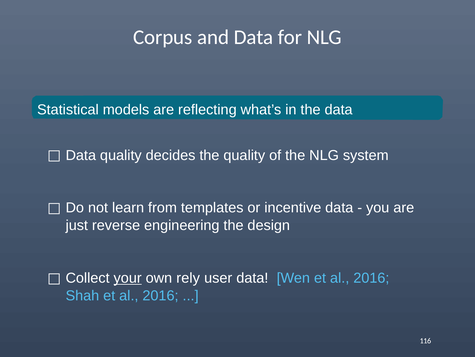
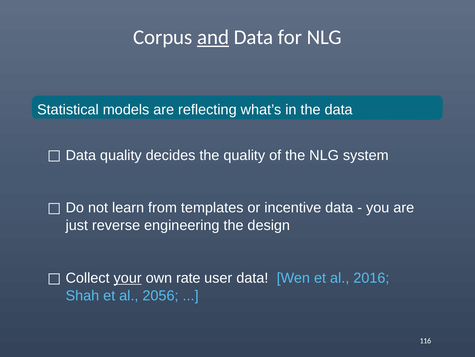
and underline: none -> present (213, 37)
rely: rely -> rate (188, 278)
Shah et al 2016: 2016 -> 2056 (160, 295)
